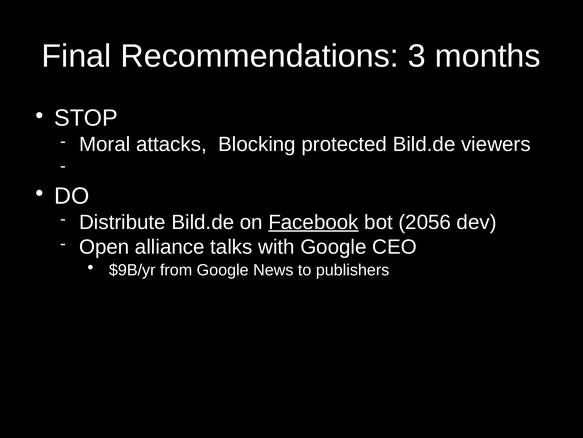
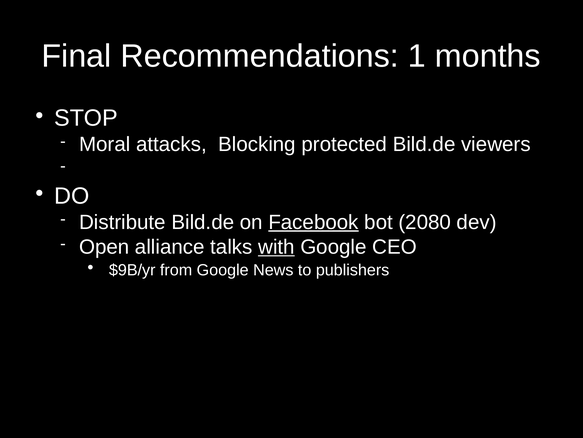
3: 3 -> 1 (417, 56)
2056: 2056 -> 2080 (425, 222)
with underline: none -> present (276, 247)
